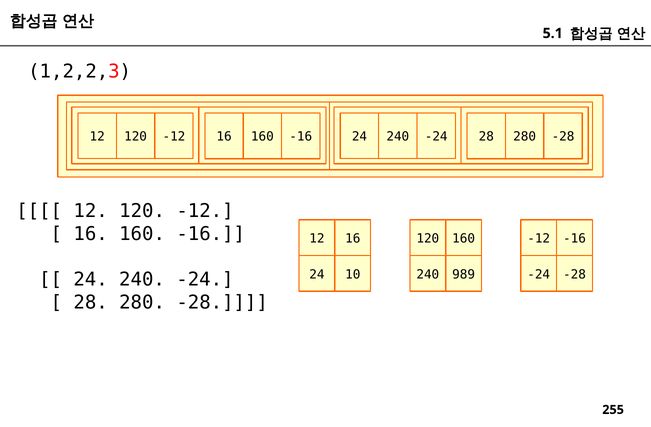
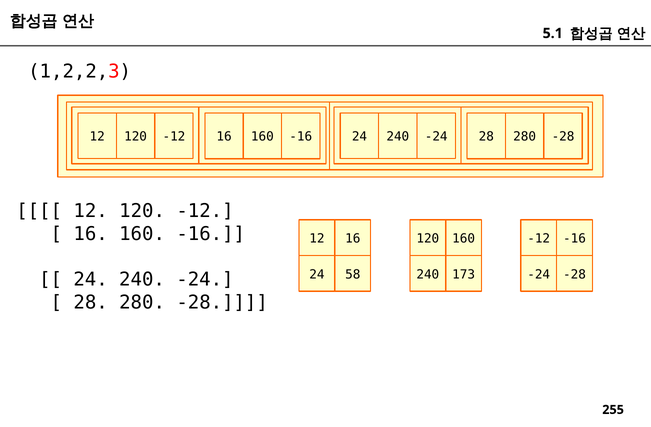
10: 10 -> 58 (353, 275)
989: 989 -> 173 (464, 275)
